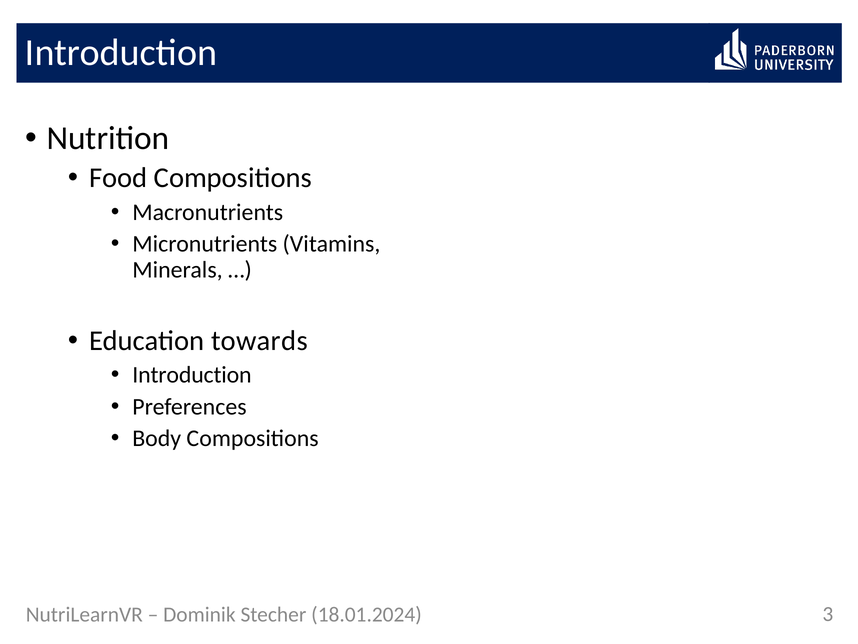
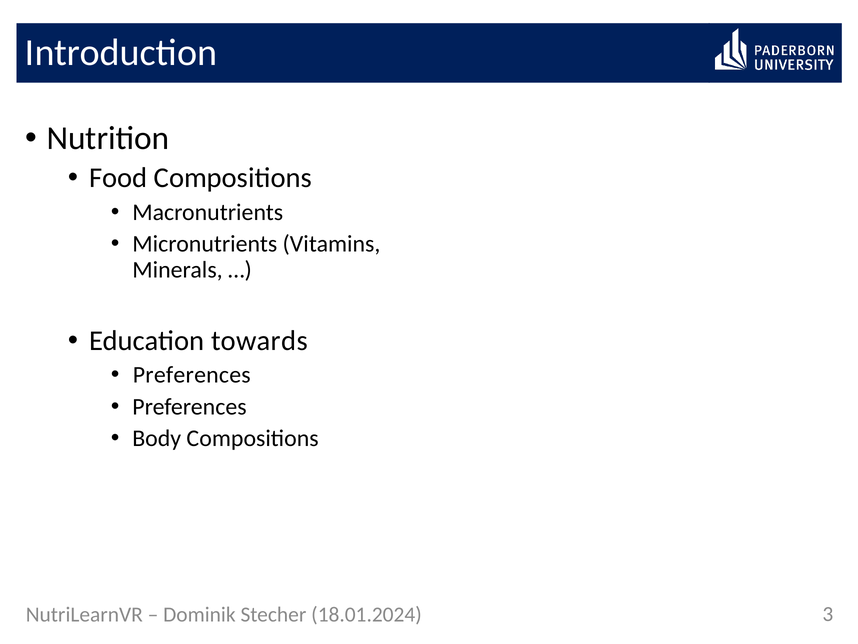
Introduction: Introduction -> Preferences (192, 375)
